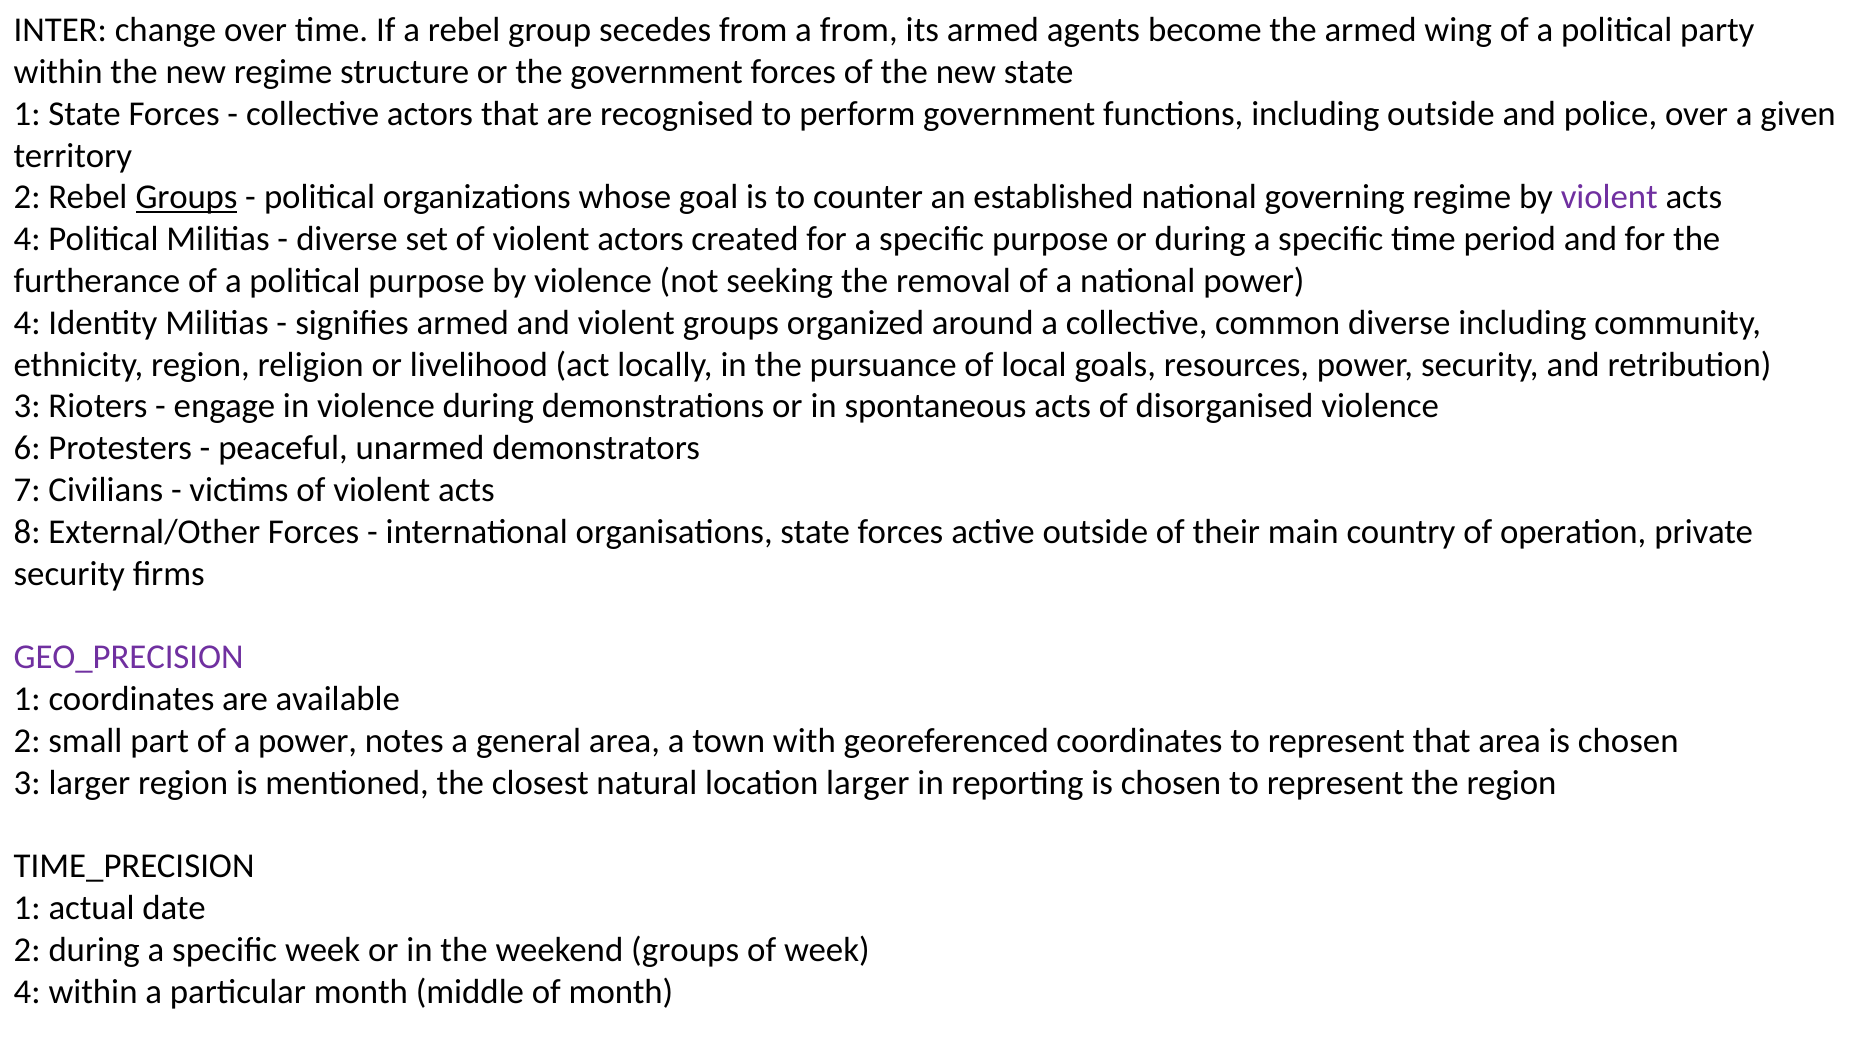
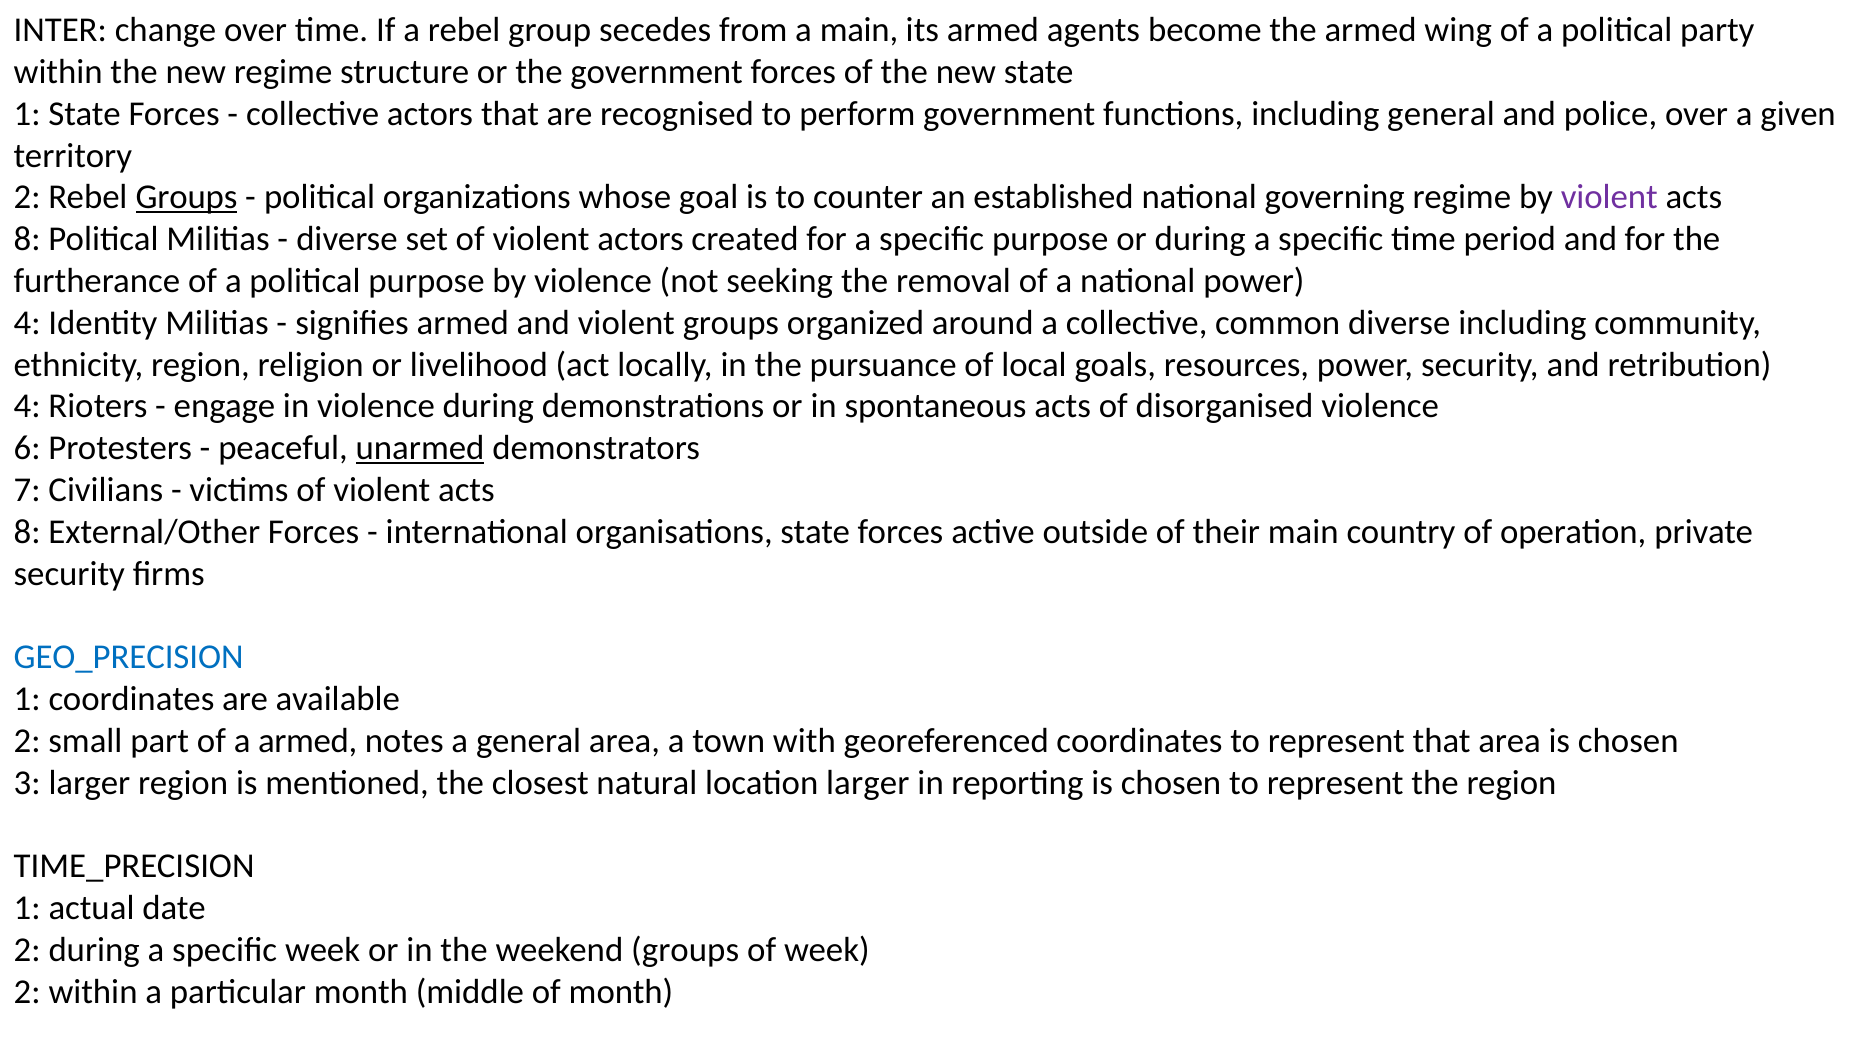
a from: from -> main (859, 30)
including outside: outside -> general (1441, 114)
4: 4 -> 8 (27, 239)
3: 3 -> 4 (27, 406)
unarmed underline: none -> present (420, 448)
GEO_PRECISION colour: purple -> blue (129, 657)
a power: power -> armed (308, 741)
4: 4 -> 2 (27, 992)
